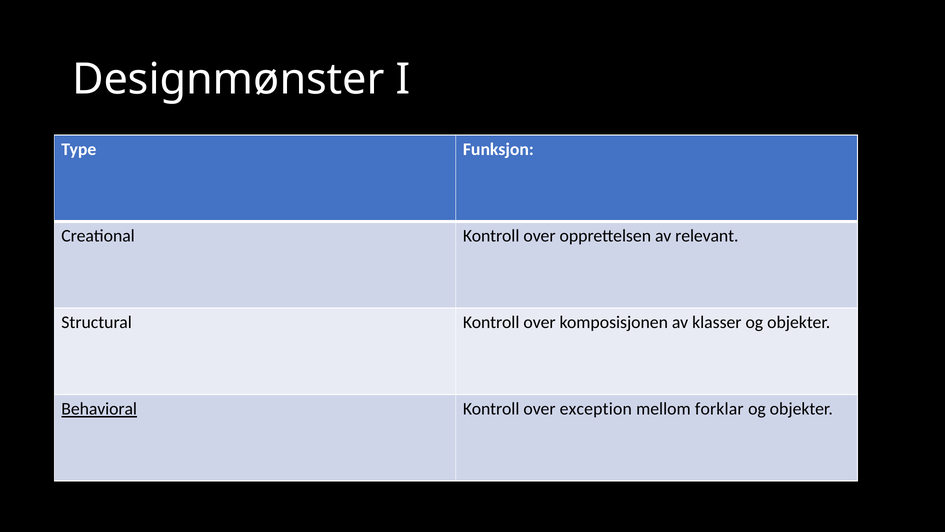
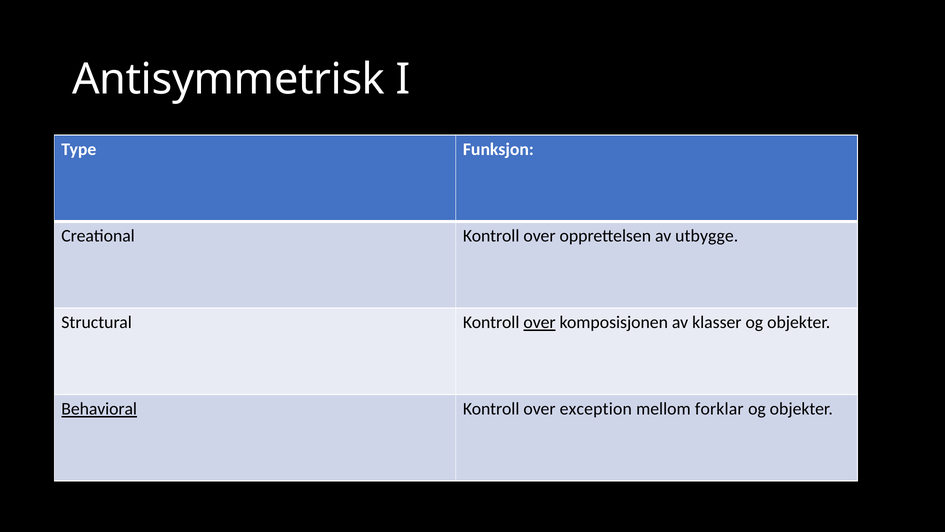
Designmønster: Designmønster -> Antisymmetrisk (229, 79)
relevant: relevant -> utbygge (707, 236)
over underline: none -> present (540, 322)
